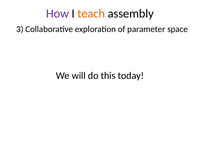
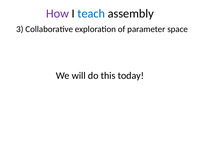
teach colour: orange -> blue (91, 14)
